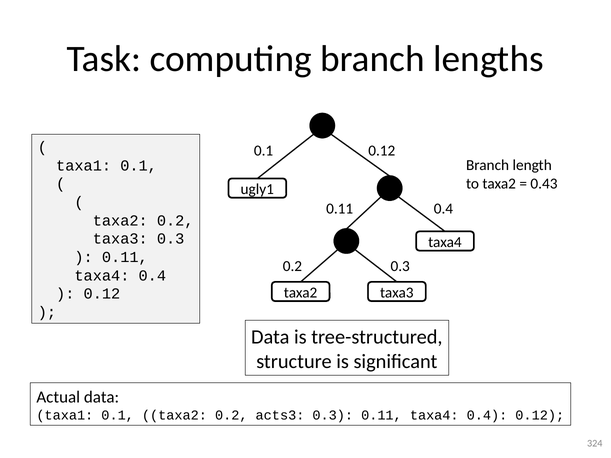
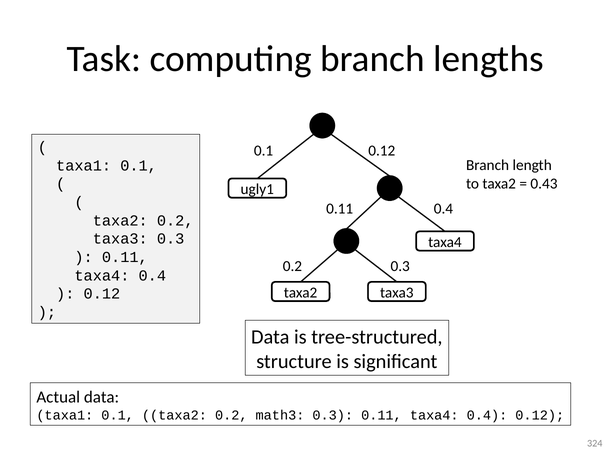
acts3: acts3 -> math3 (280, 416)
